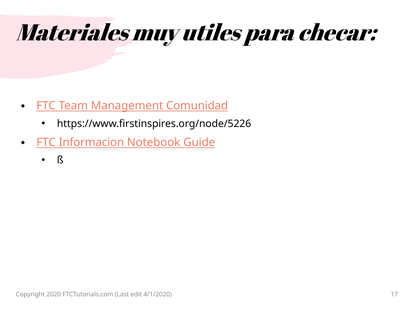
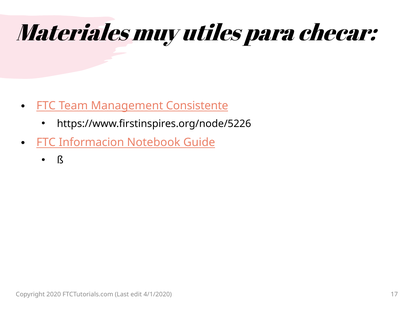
Comunidad: Comunidad -> Consistente (197, 106)
